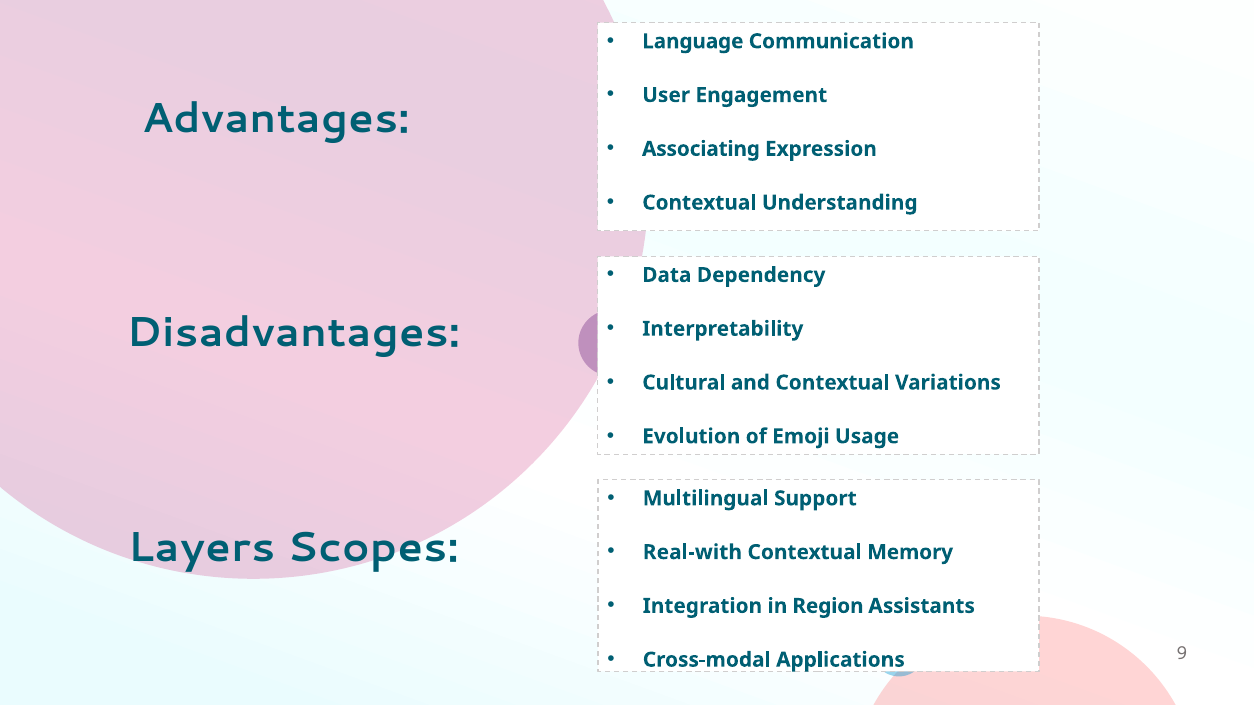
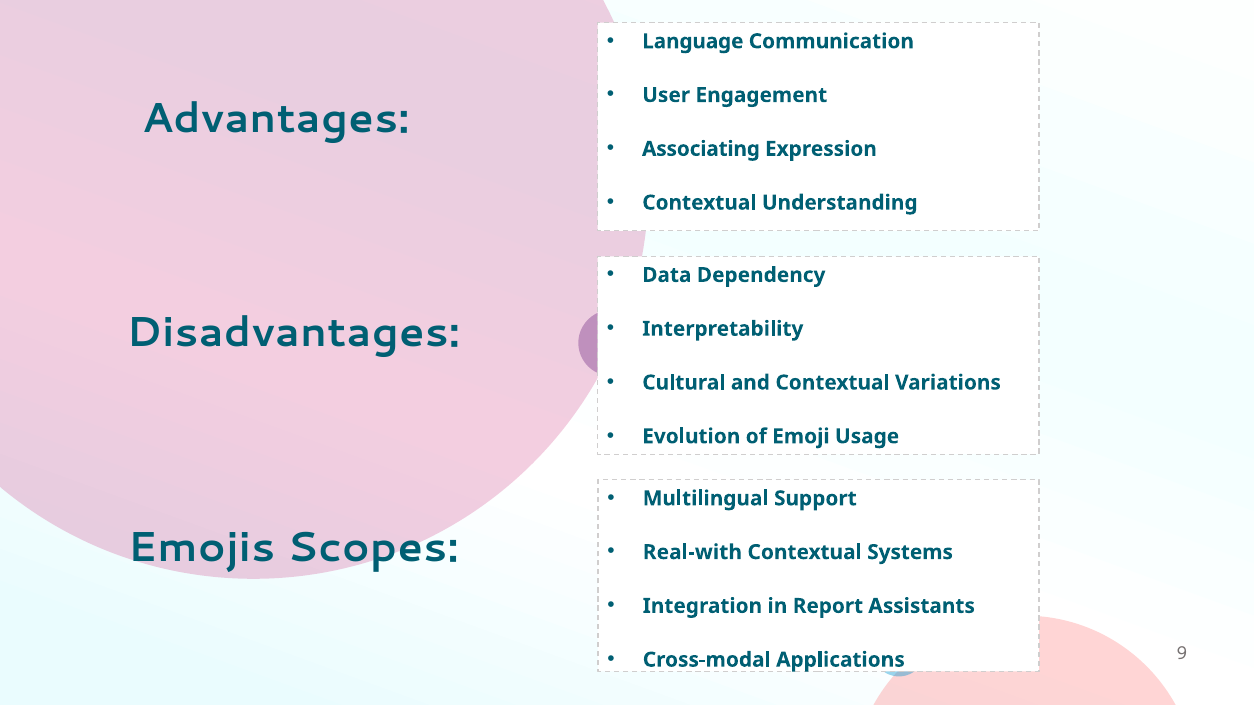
Layers: Layers -> Emojis (201, 548)
Memory: Memory -> Systems (910, 553)
Region: Region -> Report (828, 606)
